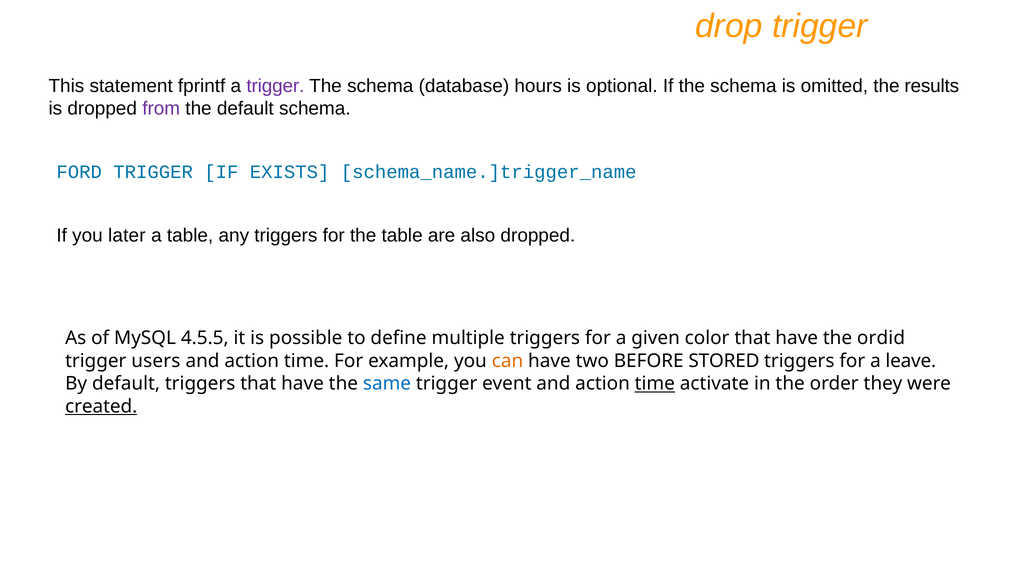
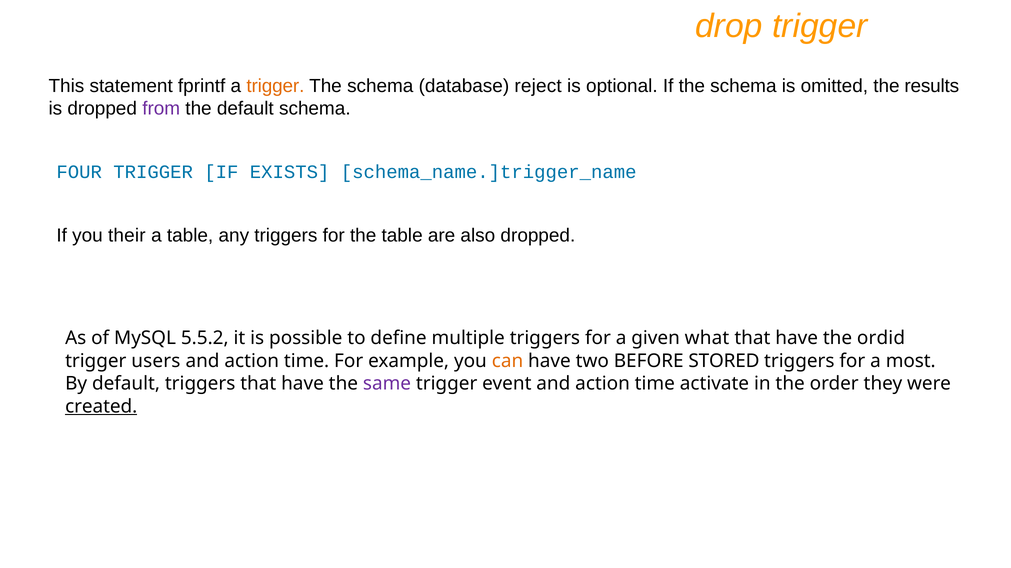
trigger colour: purple -> orange (275, 86)
hours: hours -> reject (538, 86)
FORD: FORD -> FOUR (79, 172)
later: later -> their (127, 236)
4.5.5: 4.5.5 -> 5.5.2 (205, 339)
color: color -> what (707, 339)
leave: leave -> most (911, 361)
same colour: blue -> purple (387, 384)
time underline: present -> none (655, 384)
